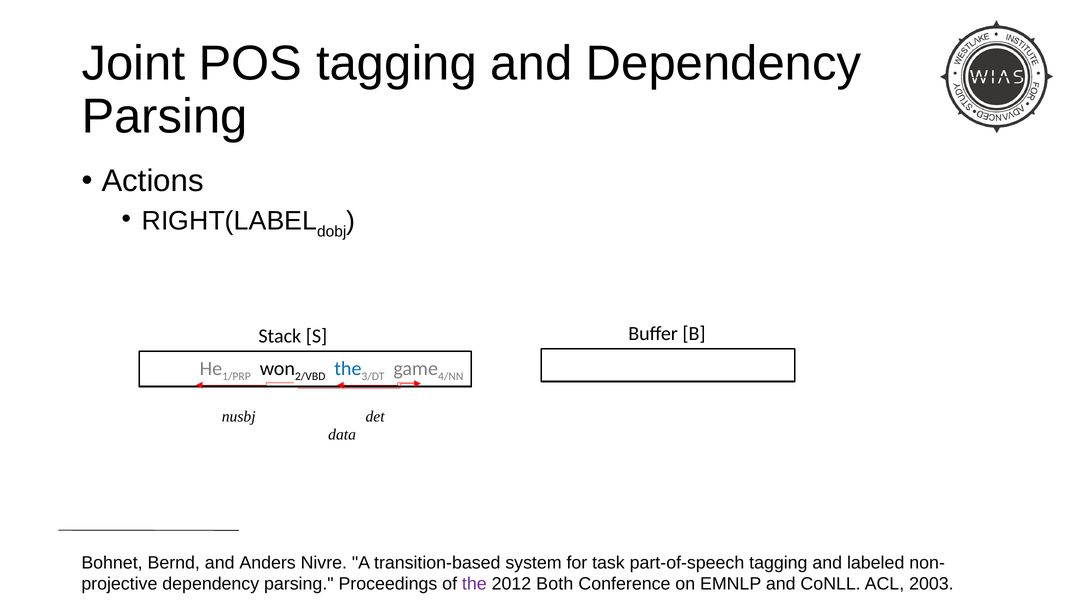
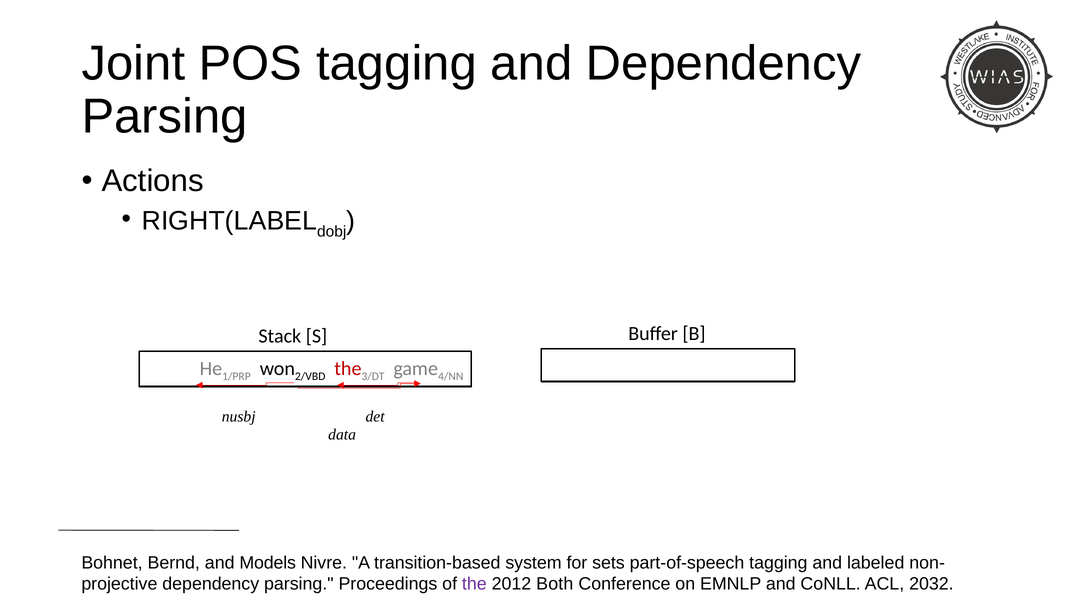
the colour: blue -> red (348, 369)
Anders: Anders -> Models (268, 562)
task: task -> sets (608, 562)
2003: 2003 -> 2032 (931, 584)
